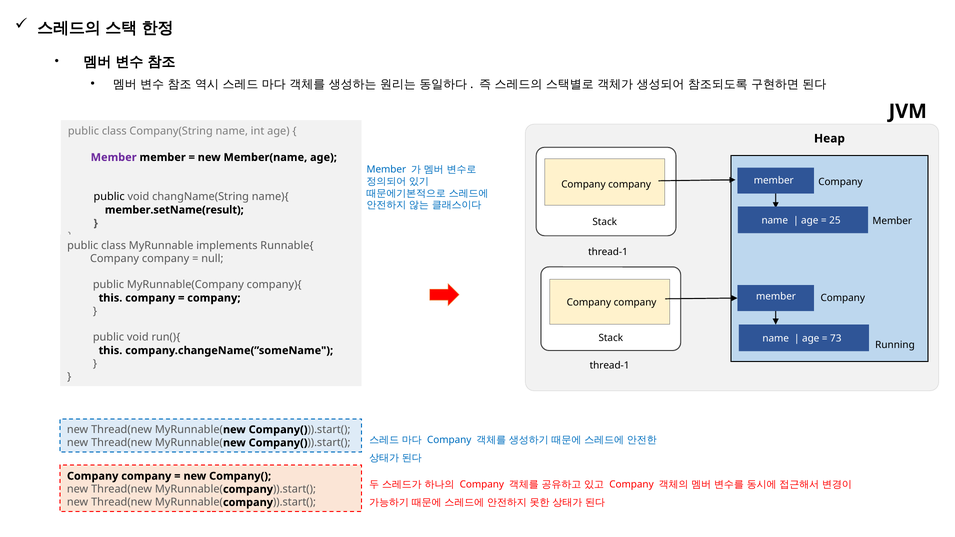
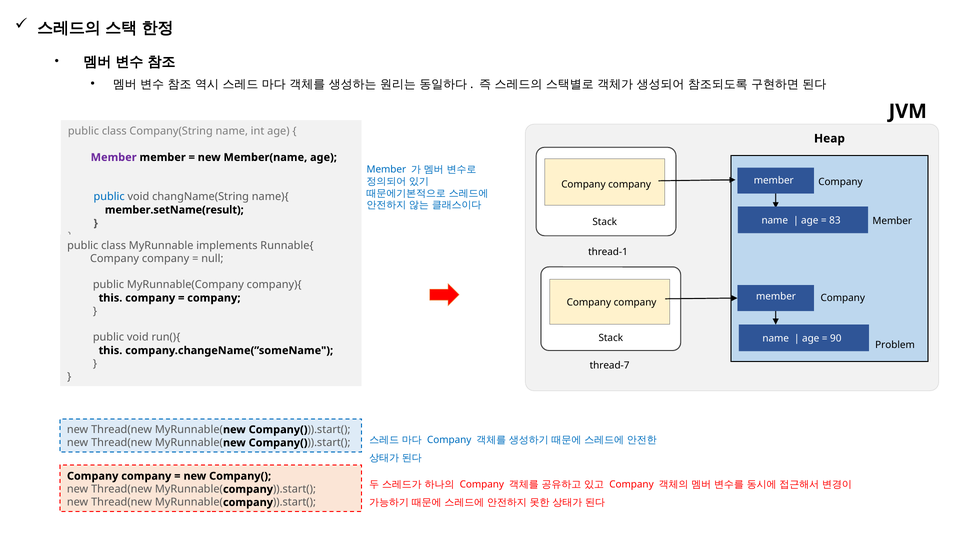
public colour: black -> blue (109, 197)
25: 25 -> 83 (835, 220)
73: 73 -> 90 (836, 338)
Running: Running -> Problem (895, 345)
thread-1: thread-1 -> thread-7 (610, 366)
